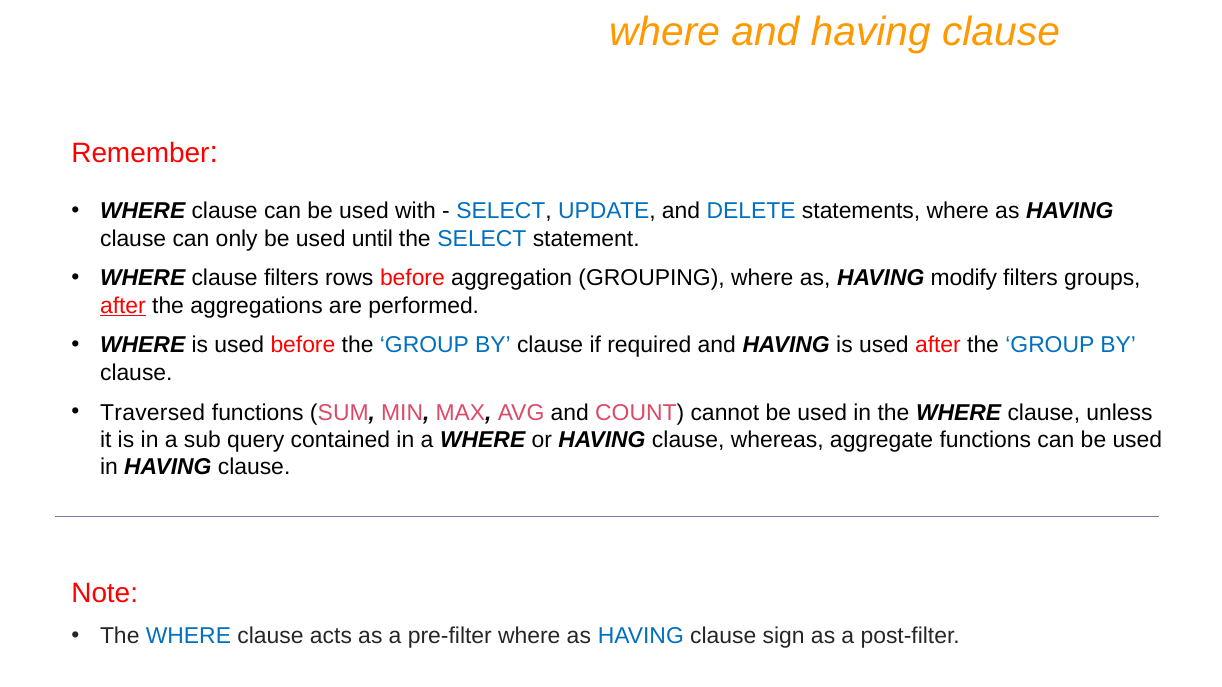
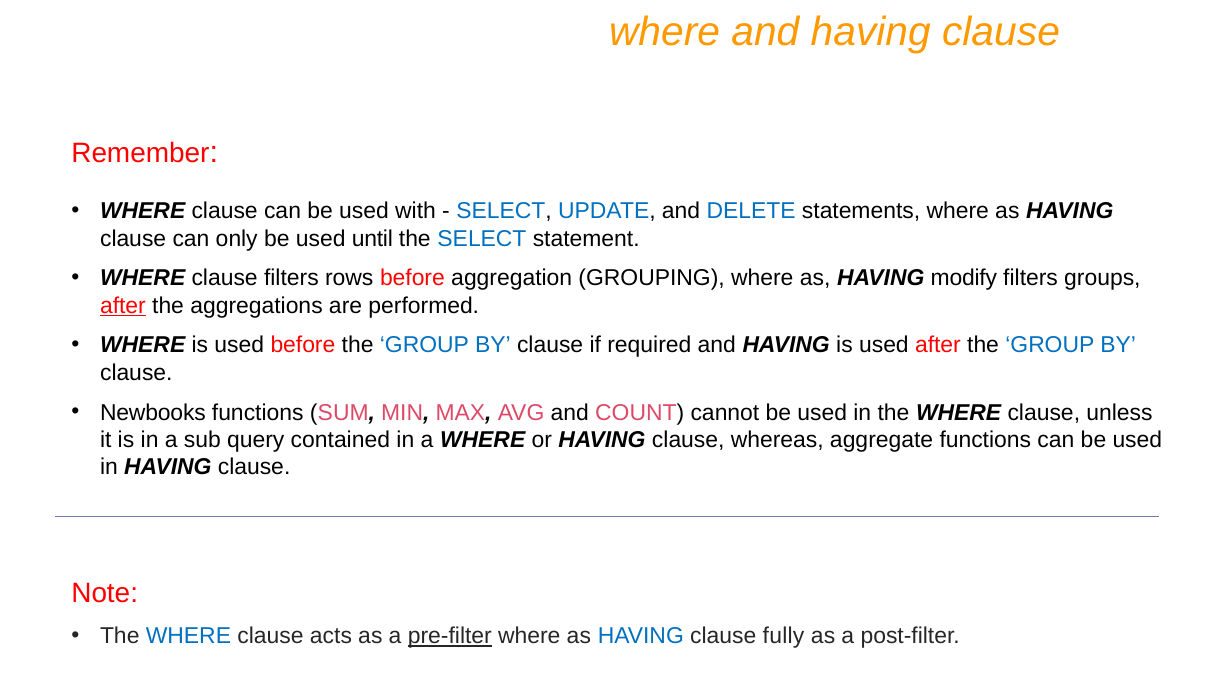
Traversed: Traversed -> Newbooks (153, 413)
pre-filter underline: none -> present (450, 636)
sign: sign -> fully (784, 636)
